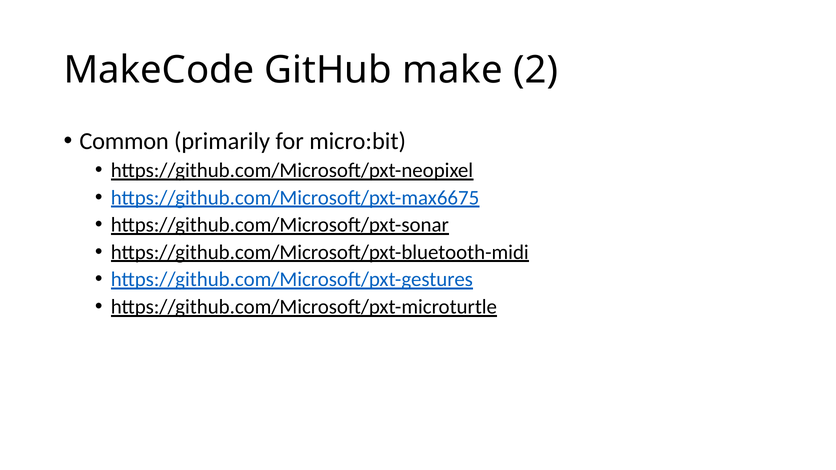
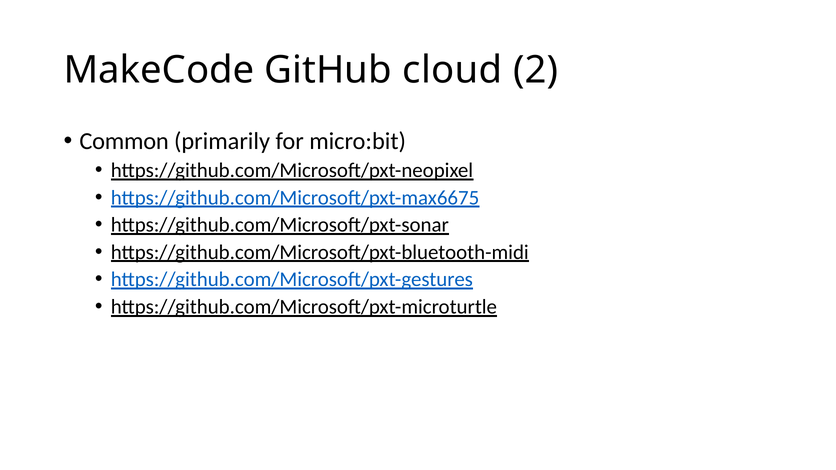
make: make -> cloud (452, 70)
